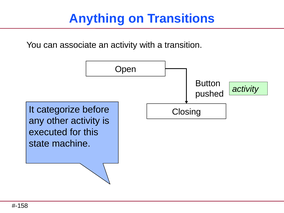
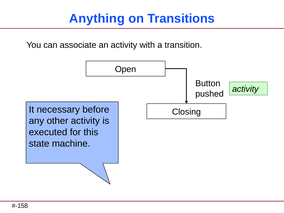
categorize: categorize -> necessary (58, 110)
